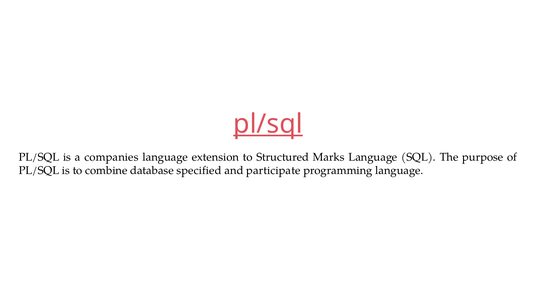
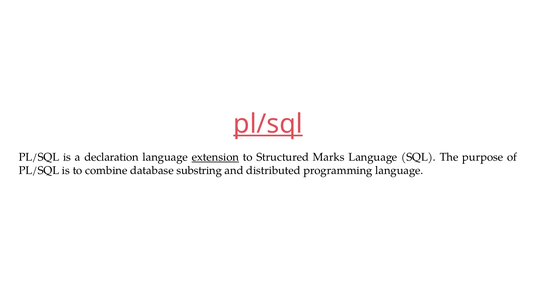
companies: companies -> declaration (112, 157)
extension underline: none -> present (215, 157)
specified: specified -> substring (199, 170)
participate: participate -> distributed (273, 170)
